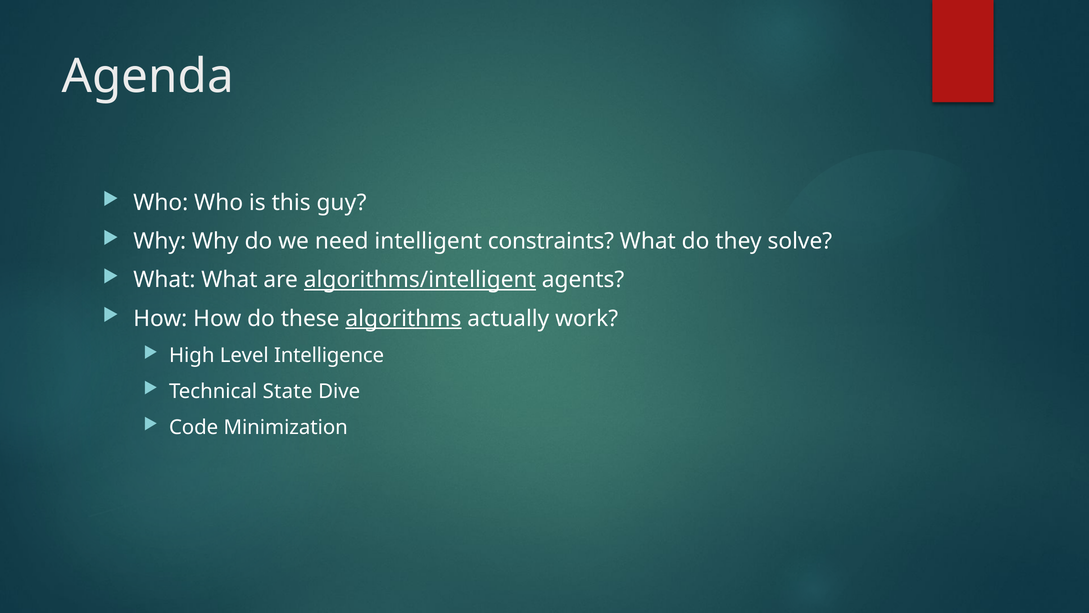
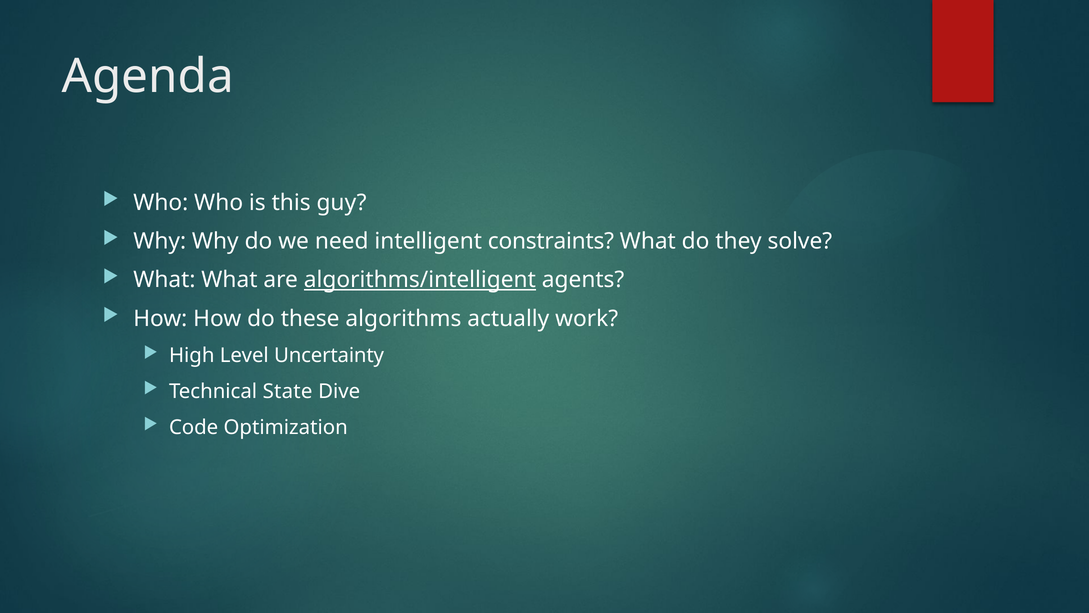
algorithms underline: present -> none (403, 318)
Intelligence: Intelligence -> Uncertainty (329, 355)
Minimization: Minimization -> Optimization (286, 427)
